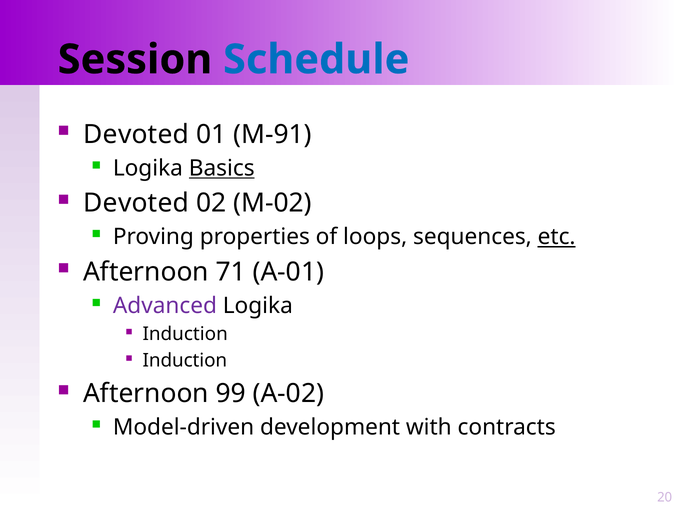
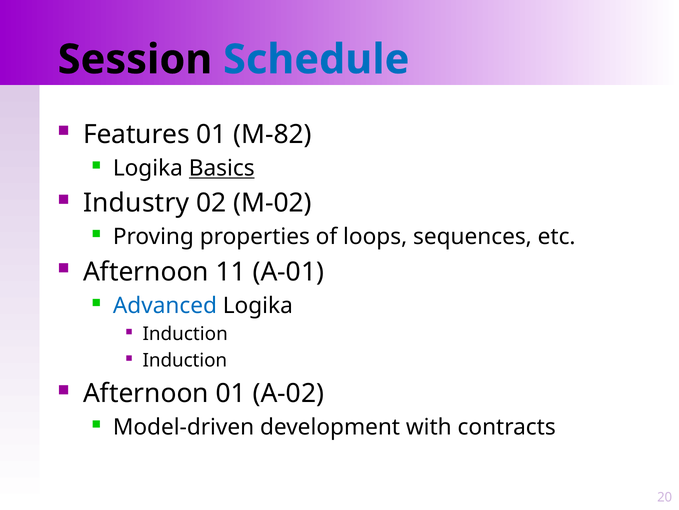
Devoted: Devoted -> Features (136, 134)
M-91: M-91 -> M-82 (273, 134)
Devoted: Devoted -> Industry (136, 203)
etc underline: present -> none (557, 237)
71: 71 -> 11 (231, 272)
Advanced colour: purple -> blue (165, 305)
Afternoon 99: 99 -> 01 (231, 393)
